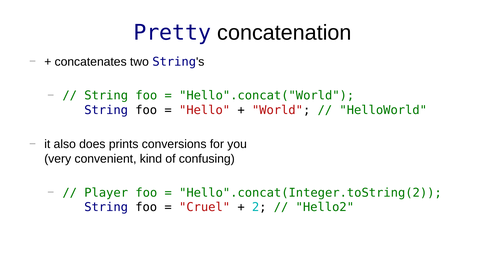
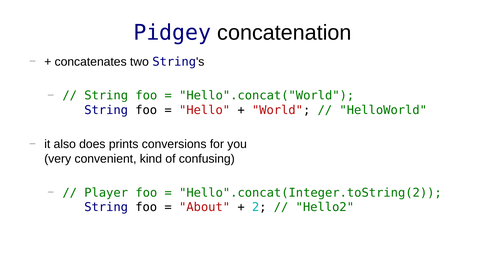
Pretty: Pretty -> Pidgey (172, 33)
Cruel: Cruel -> About (205, 207)
